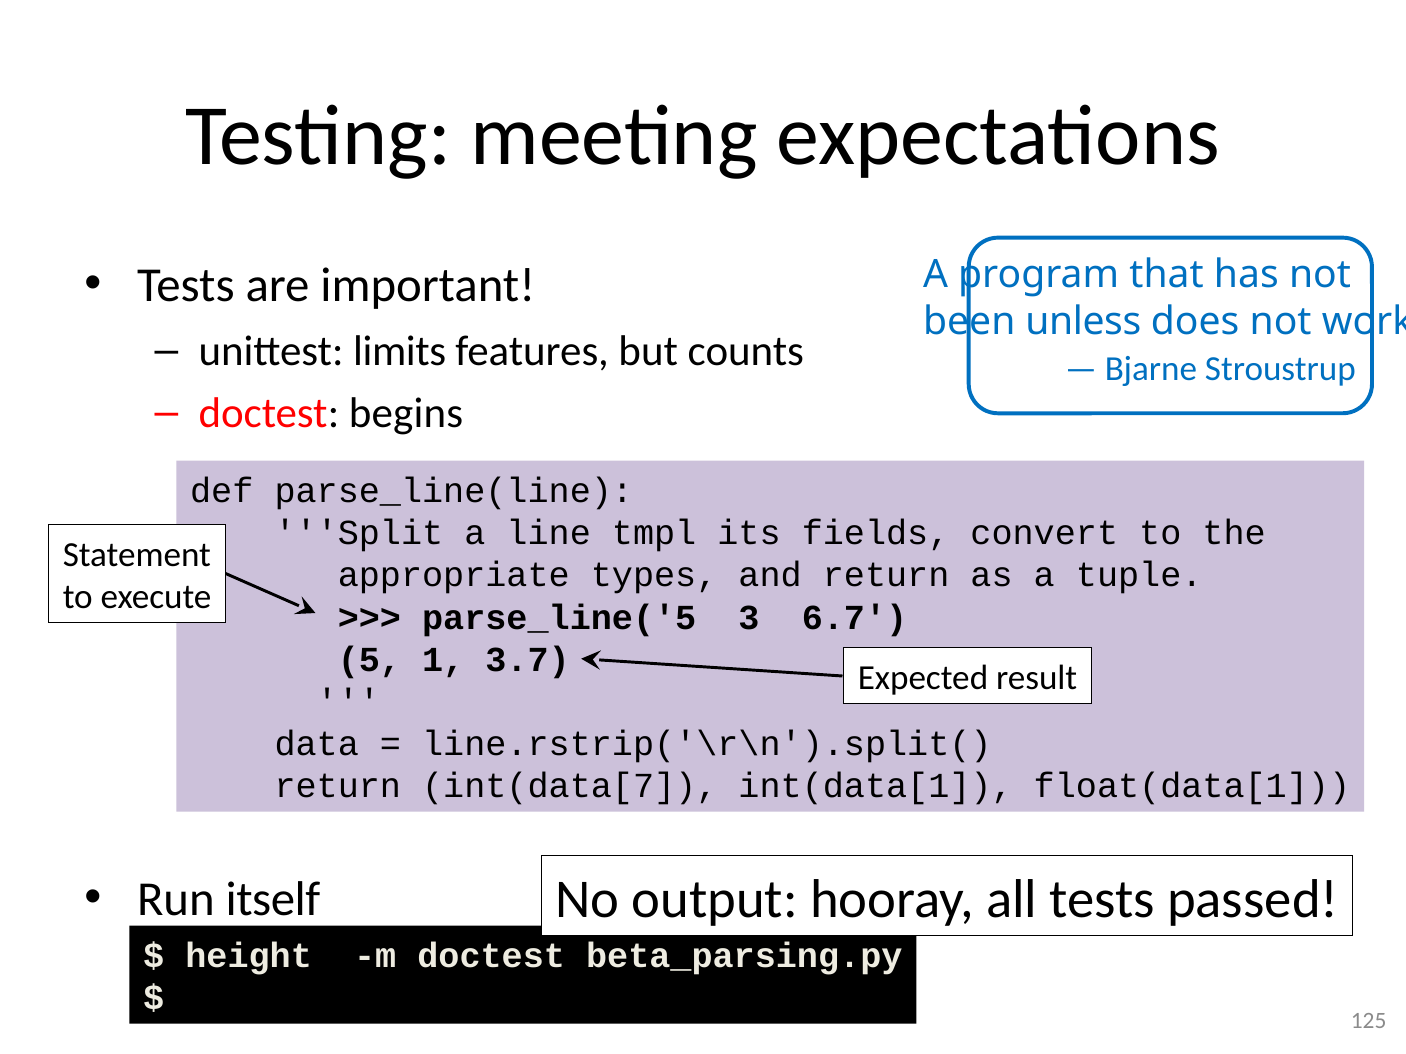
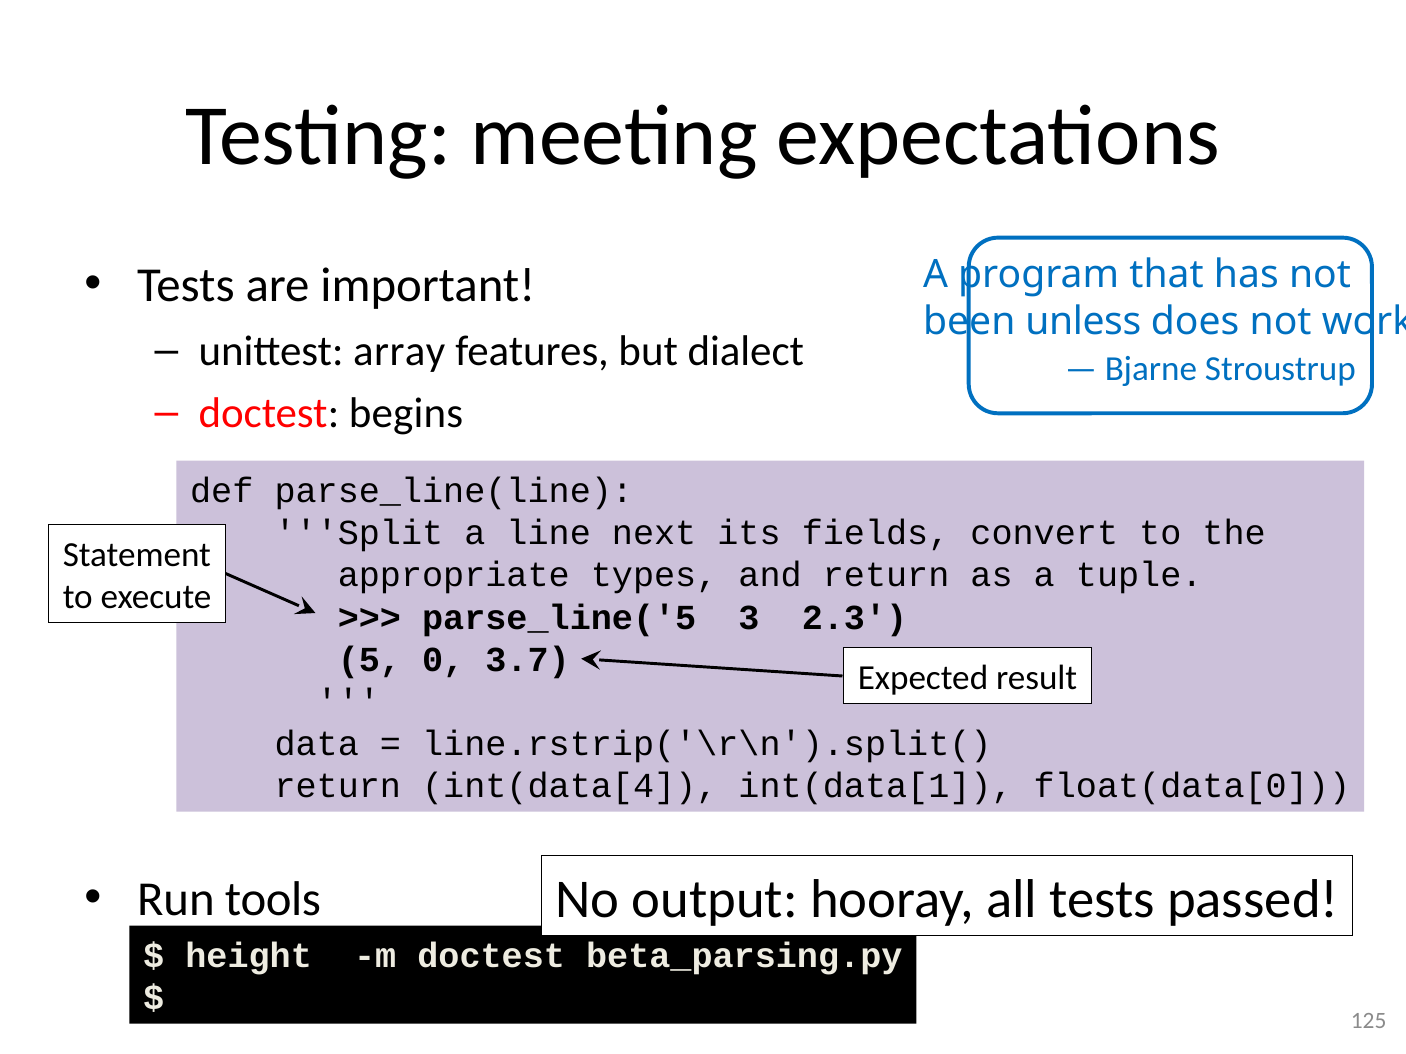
limits: limits -> array (399, 351)
counts: counts -> dialect (746, 351)
tmpl: tmpl -> next (654, 533)
6.7: 6.7 -> 2.3 (854, 618)
1: 1 -> 0 (443, 660)
int(data[7: int(data[7 -> int(data[4 (570, 786)
float(data[1: float(data[1 -> float(data[0 (1192, 786)
itself: itself -> tools (273, 900)
